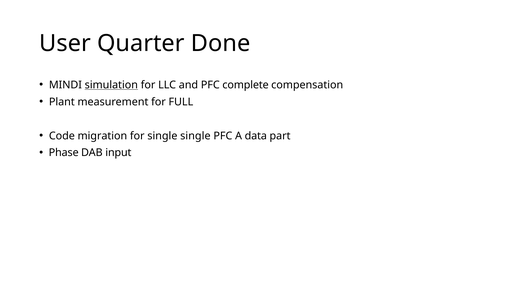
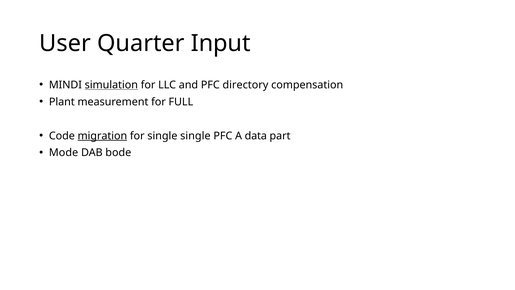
Done: Done -> Input (221, 43)
complete: complete -> directory (245, 85)
migration underline: none -> present (102, 136)
Phase: Phase -> Mode (64, 153)
input: input -> bode (118, 153)
